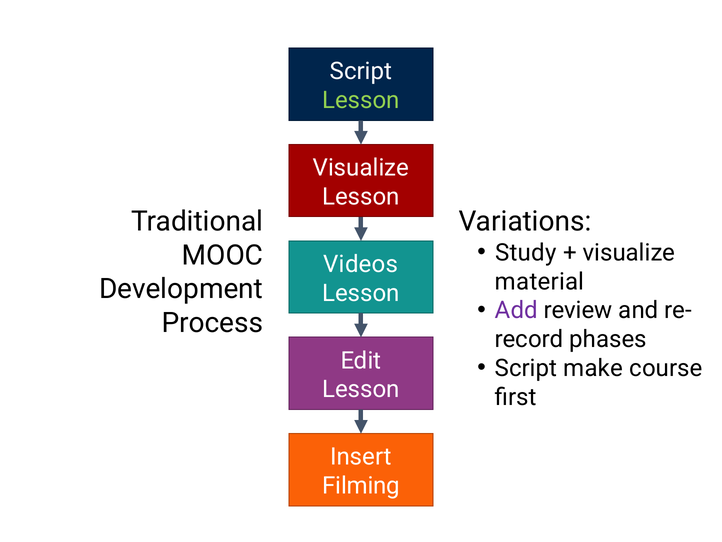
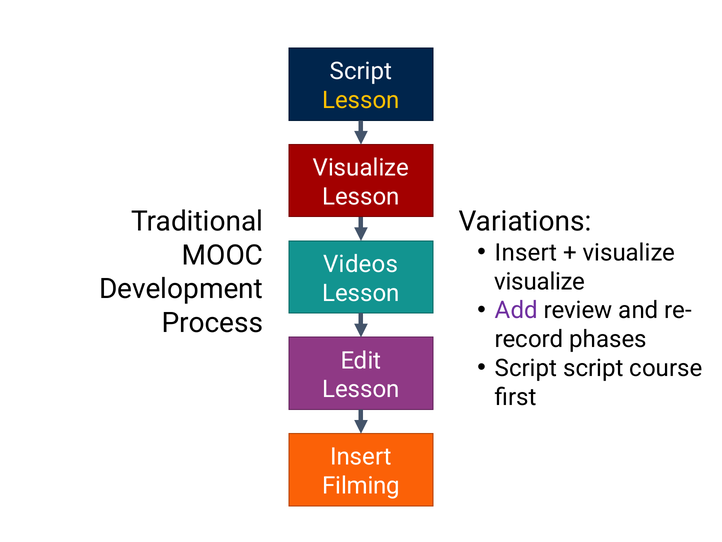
Lesson colour: light green -> yellow (361, 100)
Study: Study -> Insert (526, 252)
material: material -> visualize (540, 281)
Script make: make -> script (593, 368)
